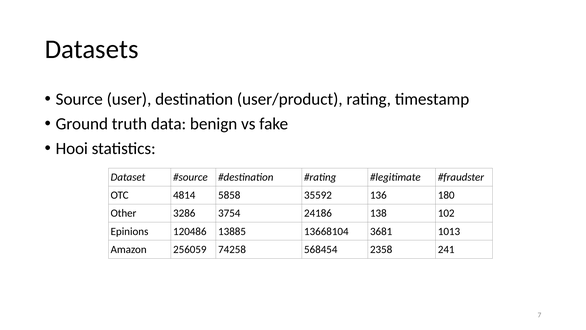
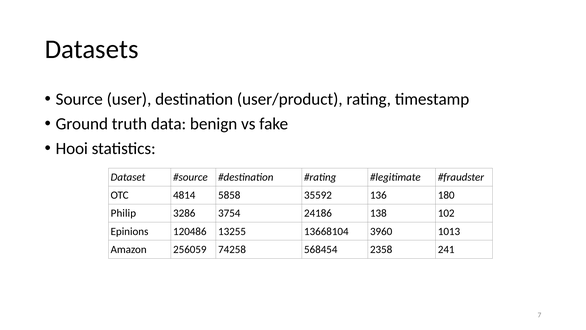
Other: Other -> Philip (123, 213)
13885: 13885 -> 13255 (232, 231)
3681: 3681 -> 3960 (381, 231)
